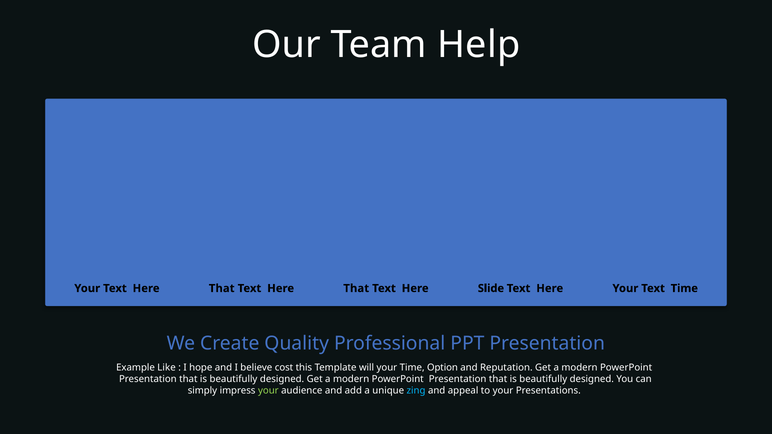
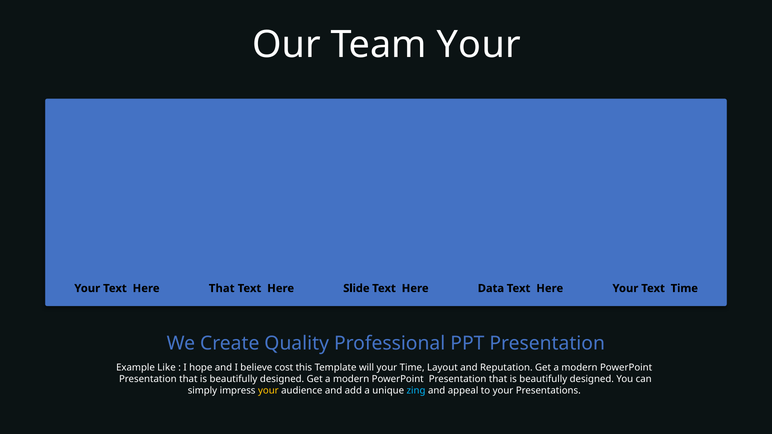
Team Help: Help -> Your (479, 45)
That: That -> Slide (356, 288)
Slide: Slide -> Data (491, 288)
Option: Option -> Layout (442, 368)
your colour: light green -> yellow (268, 391)
